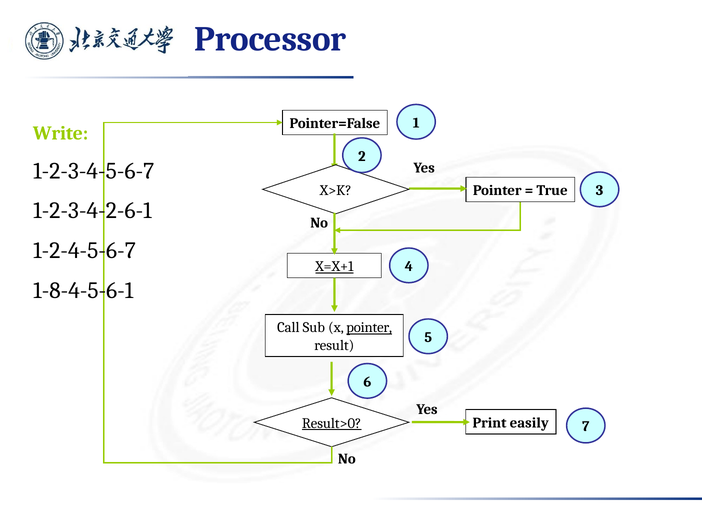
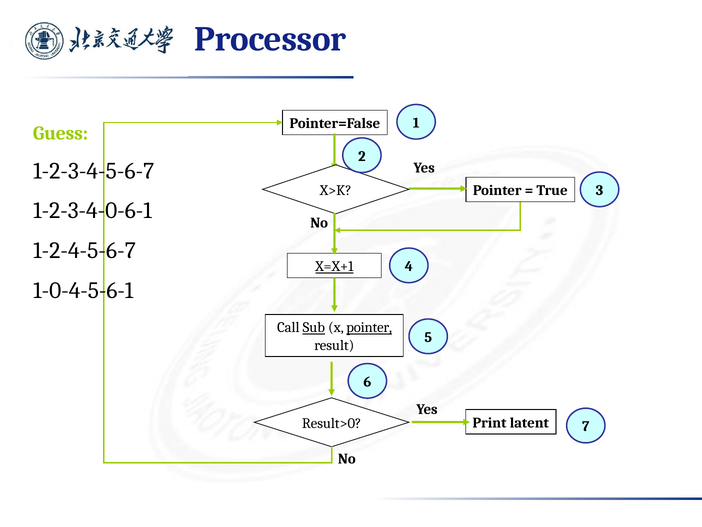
Write: Write -> Guess (60, 133)
1-2-3-4-2-6-1: 1-2-3-4-2-6-1 -> 1-2-3-4-0-6-1 (92, 211)
1-8-4-5-6-1: 1-8-4-5-6-1 -> 1-0-4-5-6-1 (83, 290)
Sub underline: none -> present (314, 327)
easily: easily -> latent (529, 422)
Result>0 underline: present -> none (332, 423)
